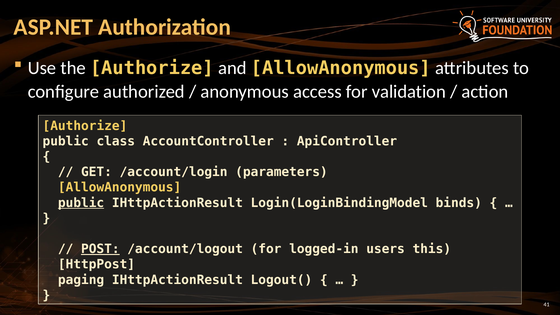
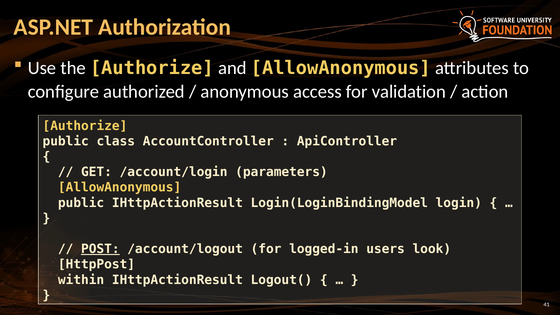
public underline: present -> none (81, 203)
binds: binds -> login (459, 203)
this: this -> look (432, 249)
paging: paging -> within (81, 280)
